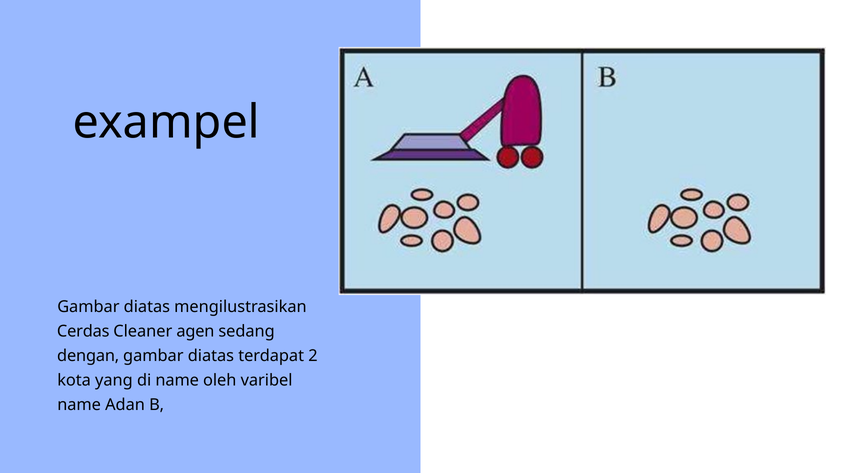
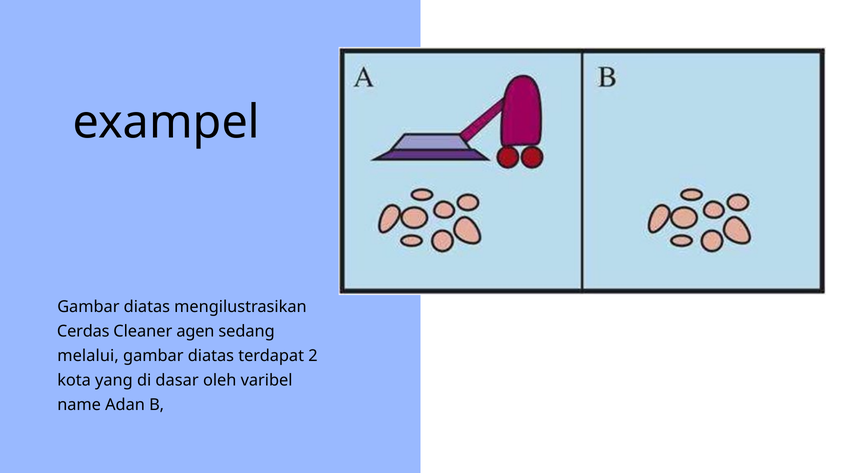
dengan: dengan -> melalui (88, 356)
di name: name -> dasar (177, 381)
